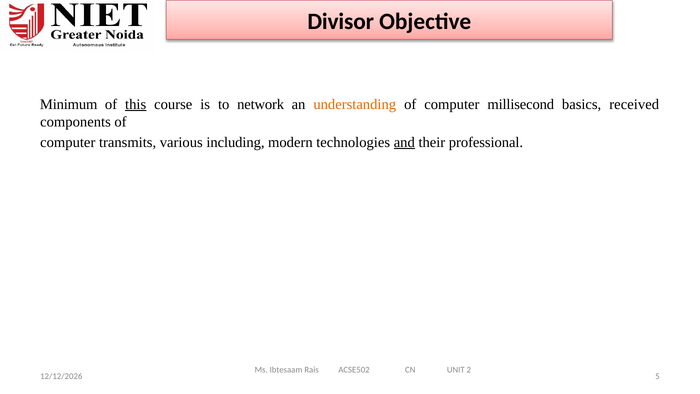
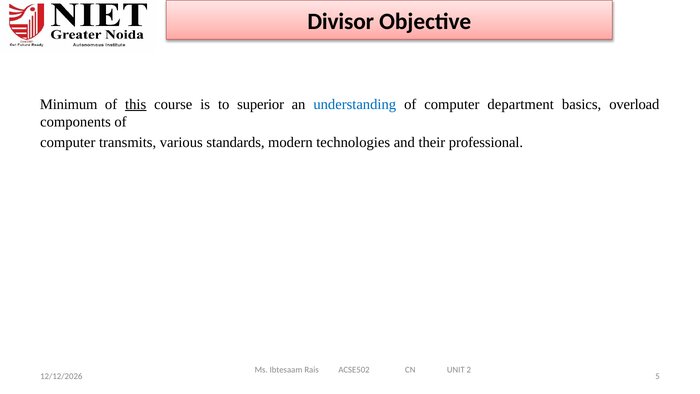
network: network -> superior (261, 104)
understanding colour: orange -> blue (355, 104)
millisecond: millisecond -> department (521, 104)
received: received -> overload (634, 104)
including: including -> standards (235, 142)
and underline: present -> none (404, 142)
